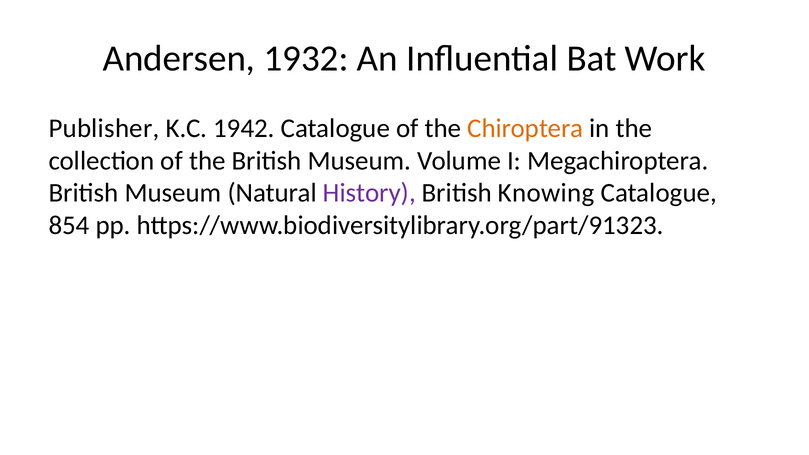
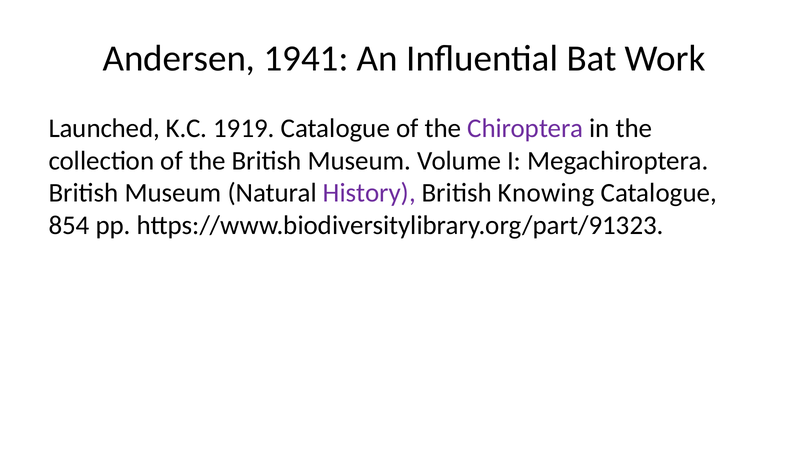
1932: 1932 -> 1941 (306, 59)
Publisher: Publisher -> Launched (104, 128)
1942: 1942 -> 1919 (244, 128)
Chiroptera colour: orange -> purple (525, 128)
